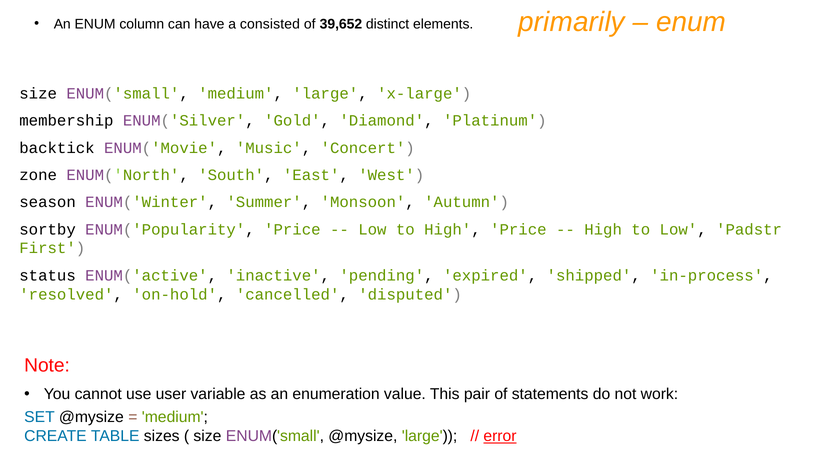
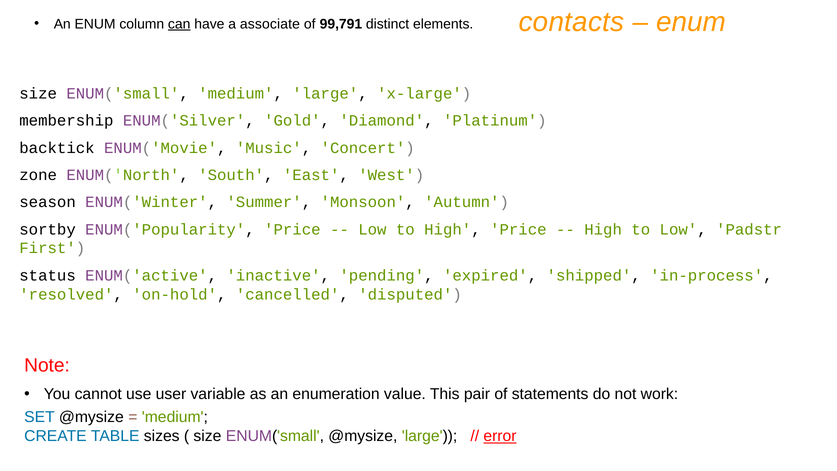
primarily: primarily -> contacts (571, 22)
can underline: none -> present (179, 24)
consisted: consisted -> associate (270, 24)
39,652: 39,652 -> 99,791 (341, 24)
